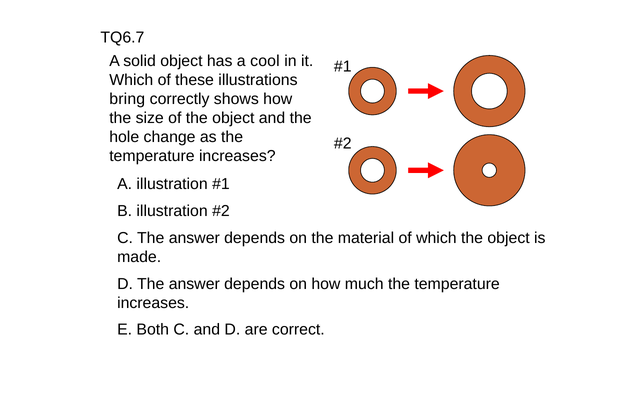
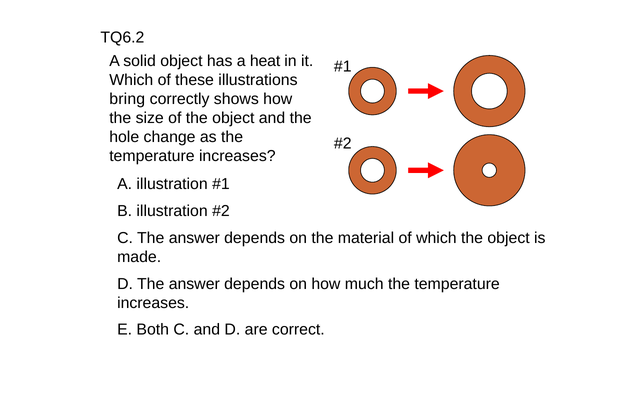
TQ6.7: TQ6.7 -> TQ6.2 (122, 38)
cool: cool -> heat (265, 61)
